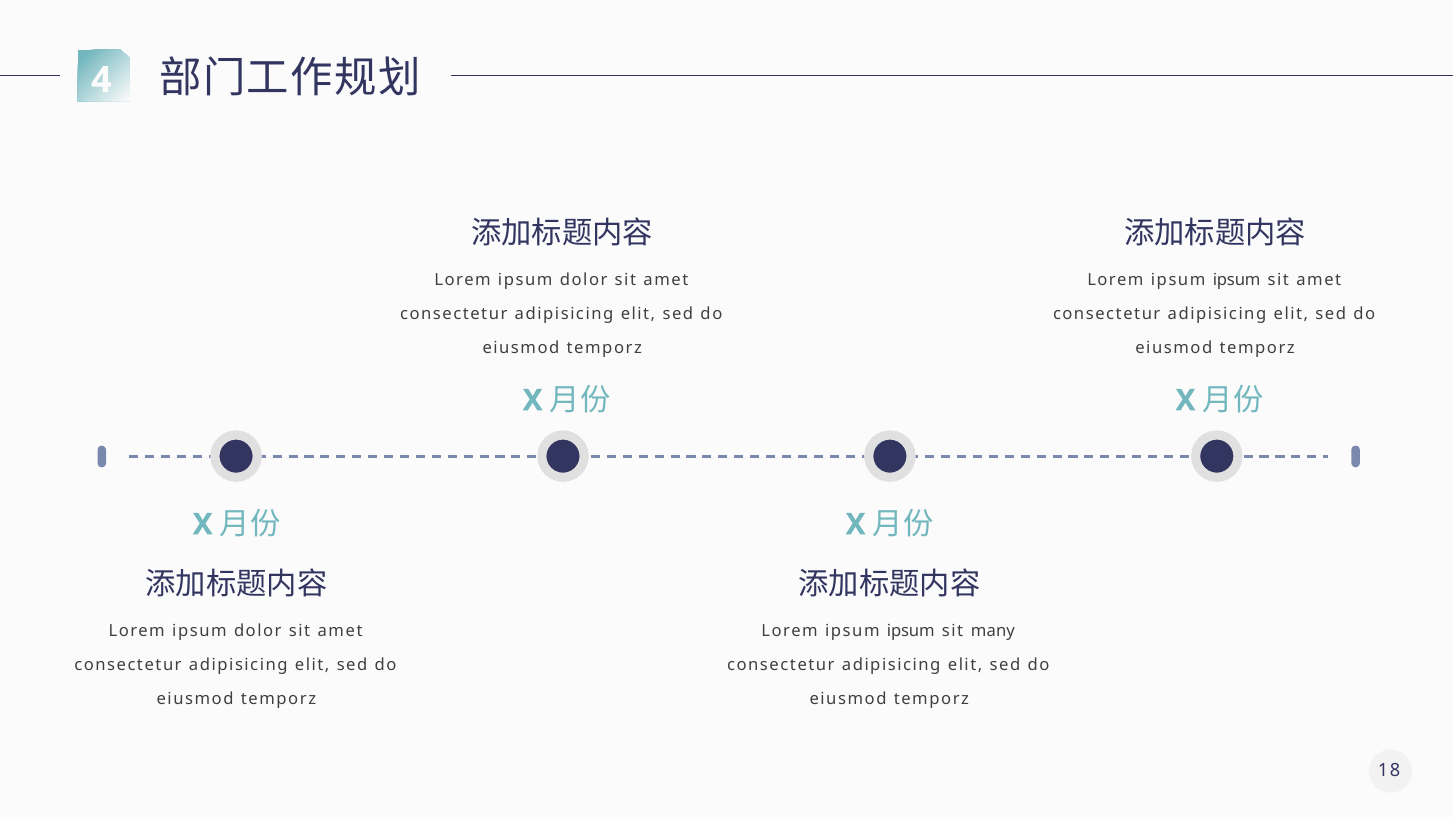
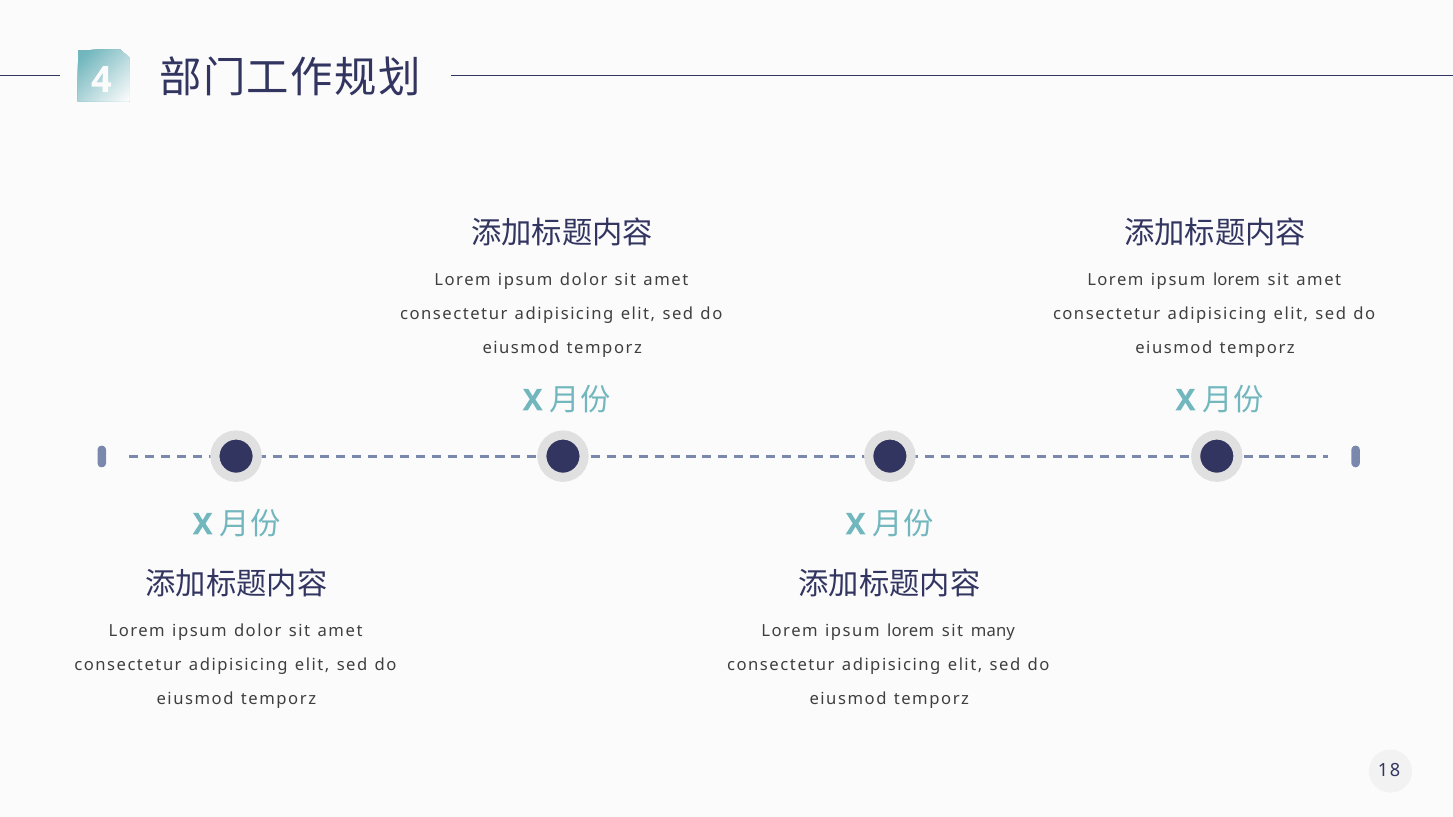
ipsum: ipsum -> lorem (1236, 280)
ipsum: ipsum -> lorem (911, 631)
